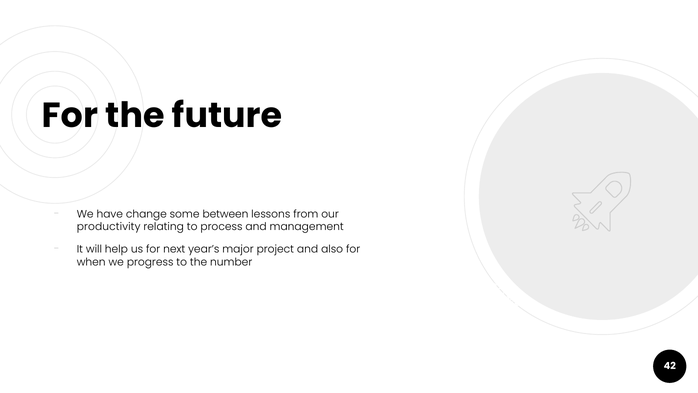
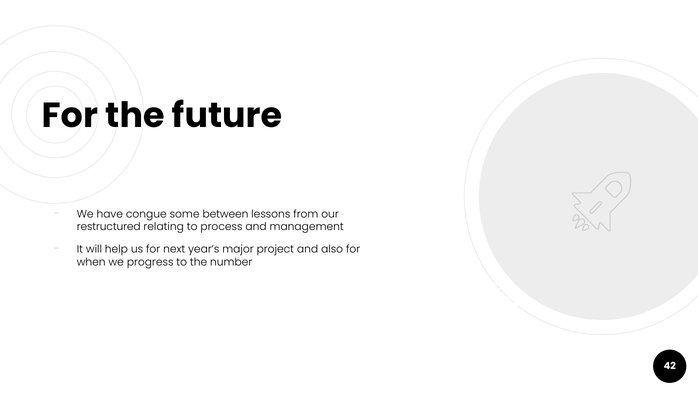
change: change -> congue (146, 214)
productivity: productivity -> restructured (109, 227)
